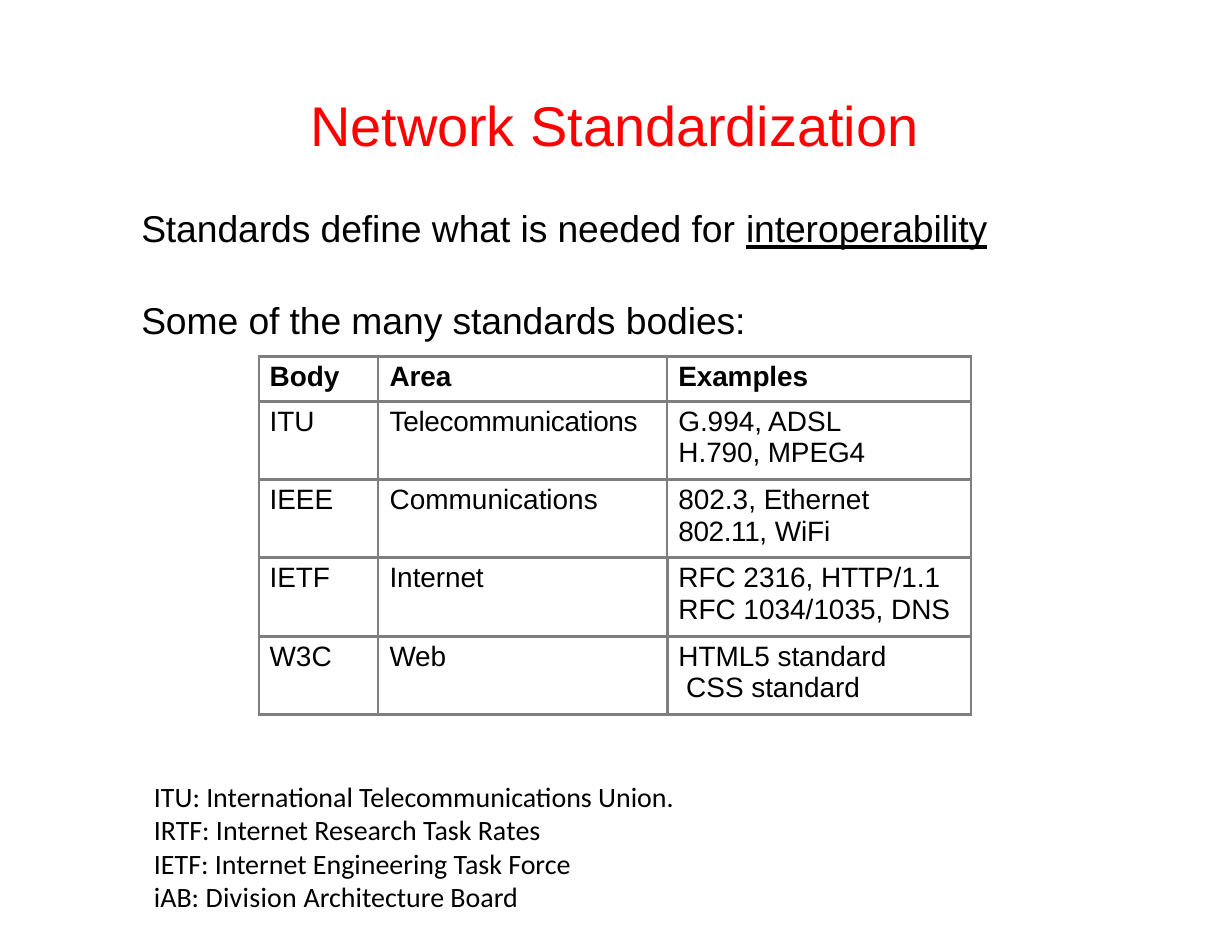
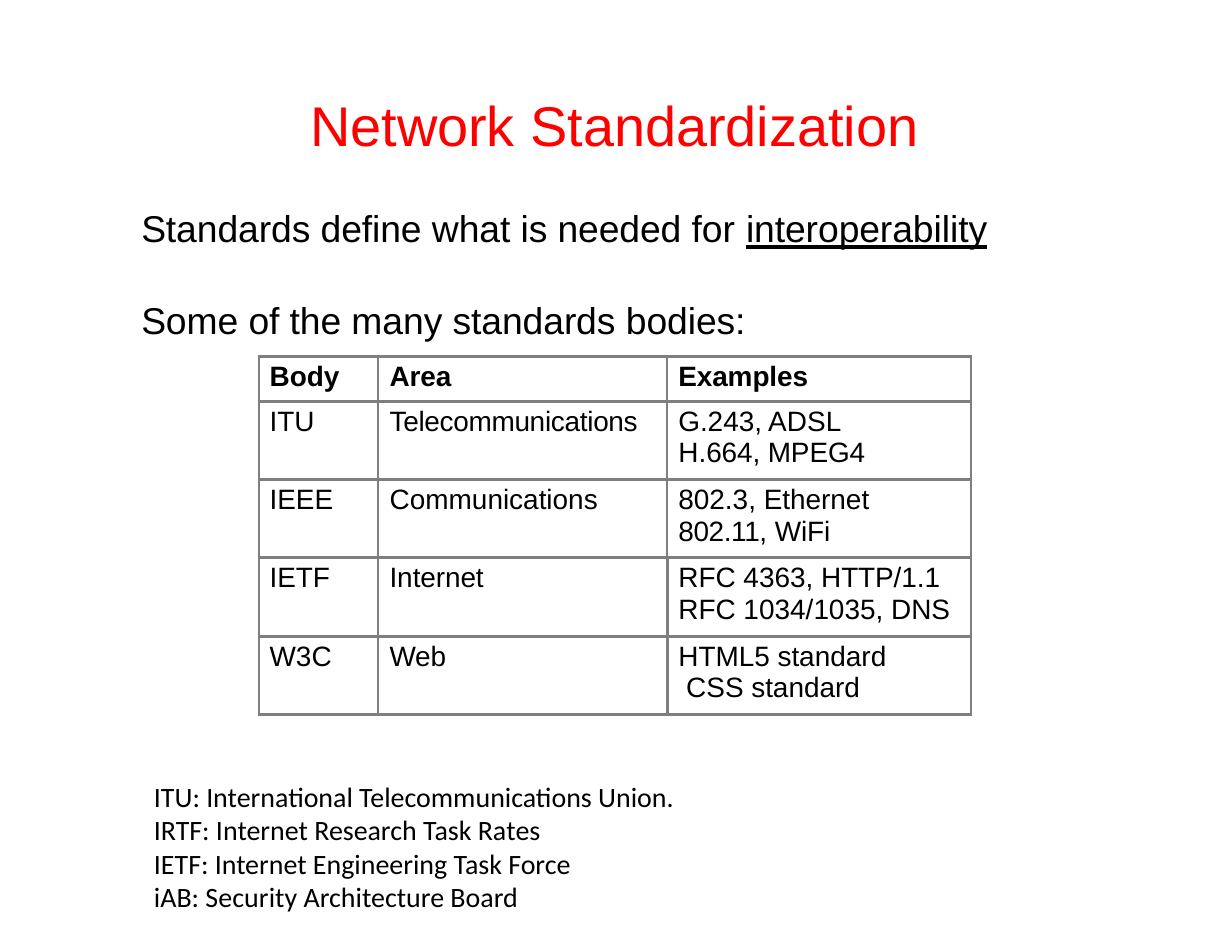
G.994: G.994 -> G.243 (720, 422)
H.790: H.790 -> H.664 (719, 453)
2316: 2316 -> 4363 (778, 578)
Division: Division -> Security (251, 898)
